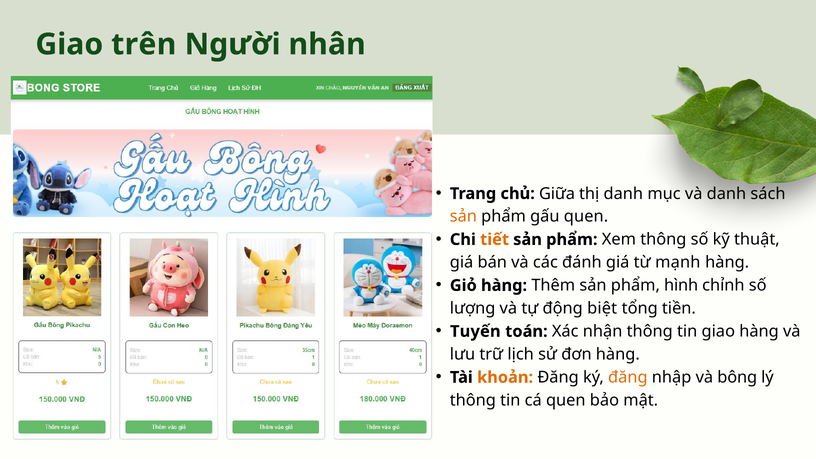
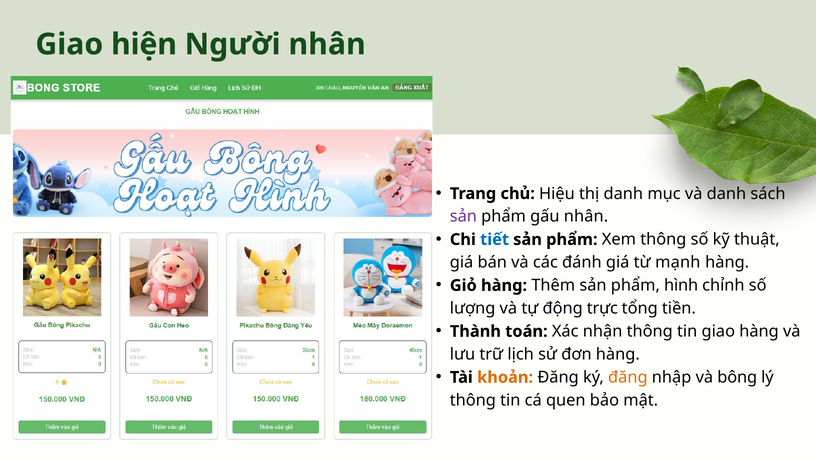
trên: trên -> hiện (144, 44)
Giữa: Giữa -> Hiệu (557, 194)
sản colour: orange -> purple (463, 217)
gấu quen: quen -> nhân (586, 217)
tiết colour: orange -> blue (495, 240)
biệt: biệt -> trực (602, 308)
Tuyến: Tuyến -> Thành (475, 331)
